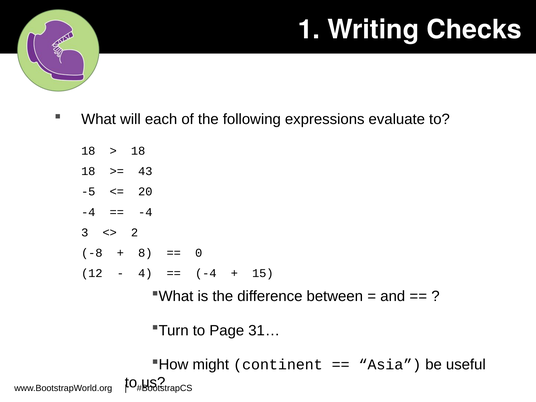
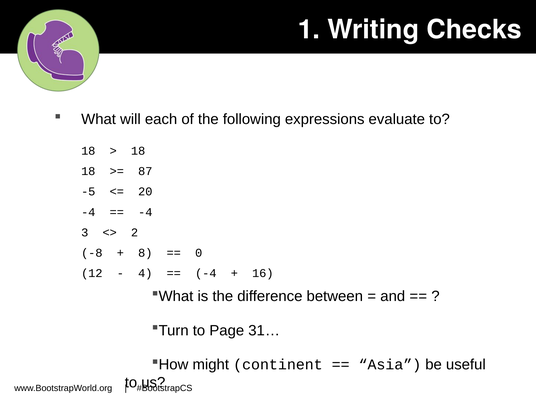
43: 43 -> 87 (145, 171)
15: 15 -> 16 (263, 273)
